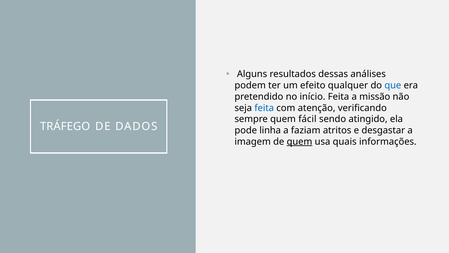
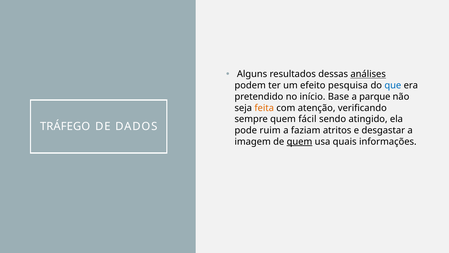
análises underline: none -> present (368, 74)
qualquer: qualquer -> pesquisa (348, 85)
início Feita: Feita -> Base (338, 96)
missão: missão -> parque (375, 96)
feita colour: blue -> orange (264, 108)
linha: linha -> ruim (270, 130)
